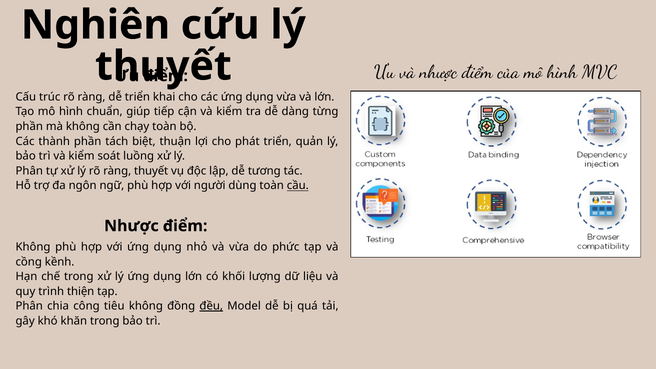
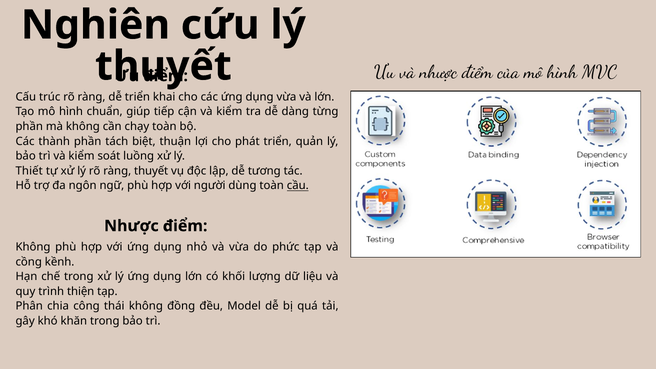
Phân: Phân -> Thiết (29, 171)
tiêu: tiêu -> thái (114, 306)
đều underline: present -> none (211, 306)
